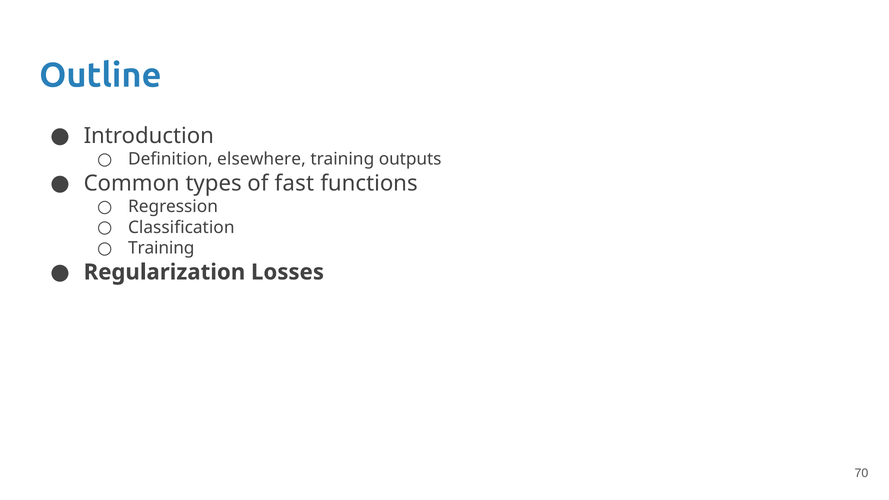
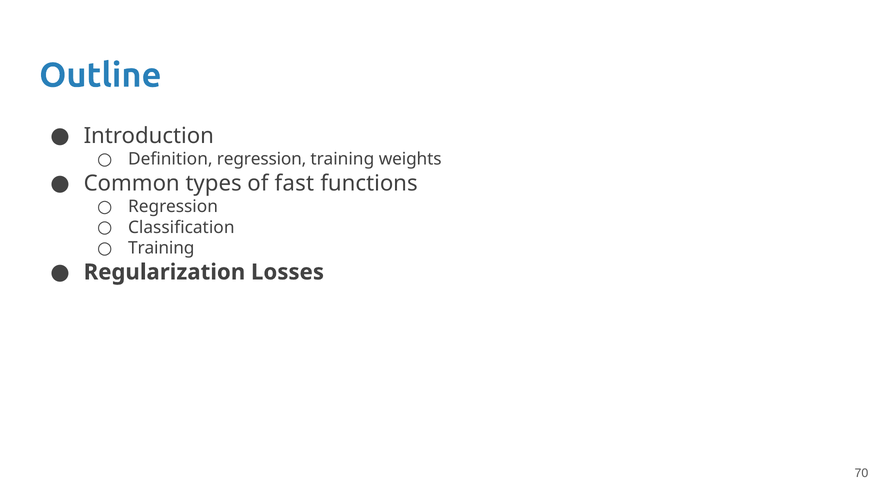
Definition elsewhere: elsewhere -> regression (262, 159)
outputs: outputs -> weights (410, 159)
